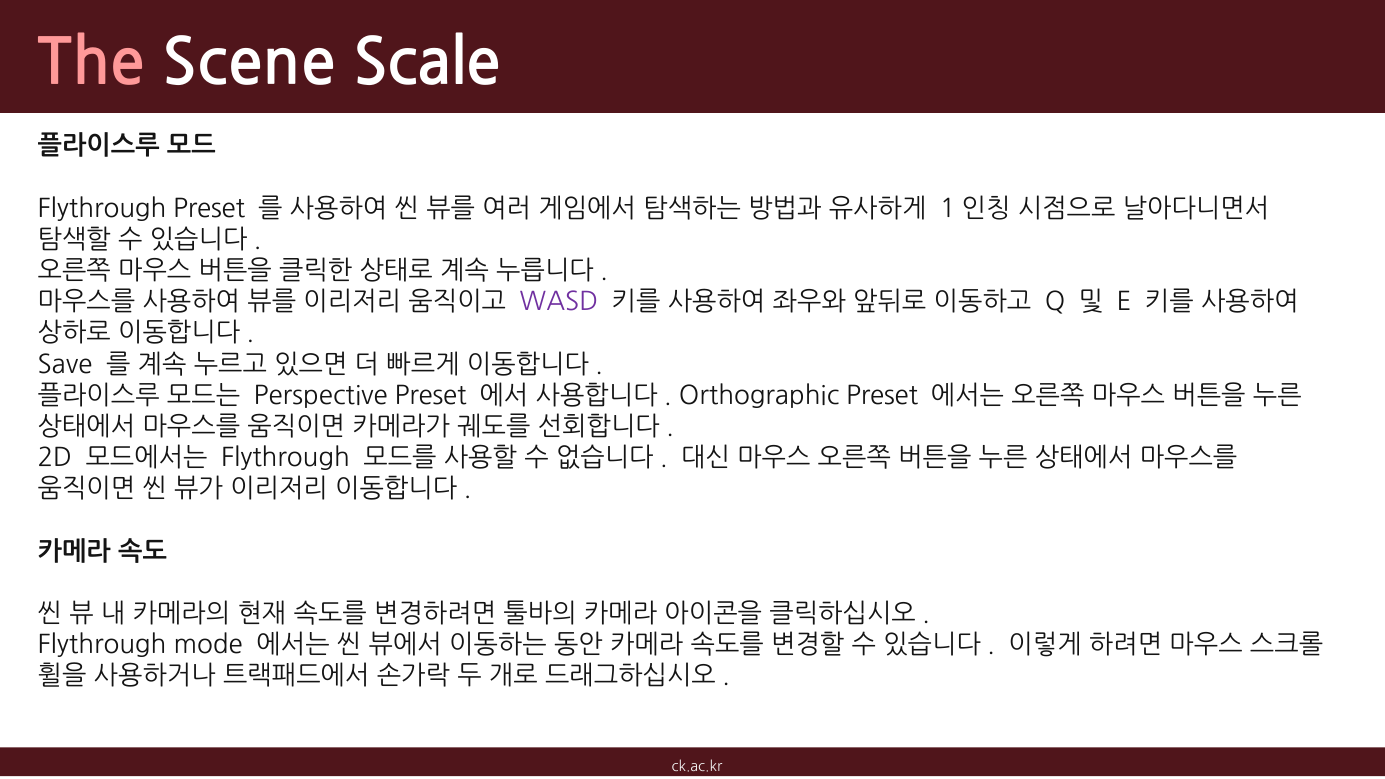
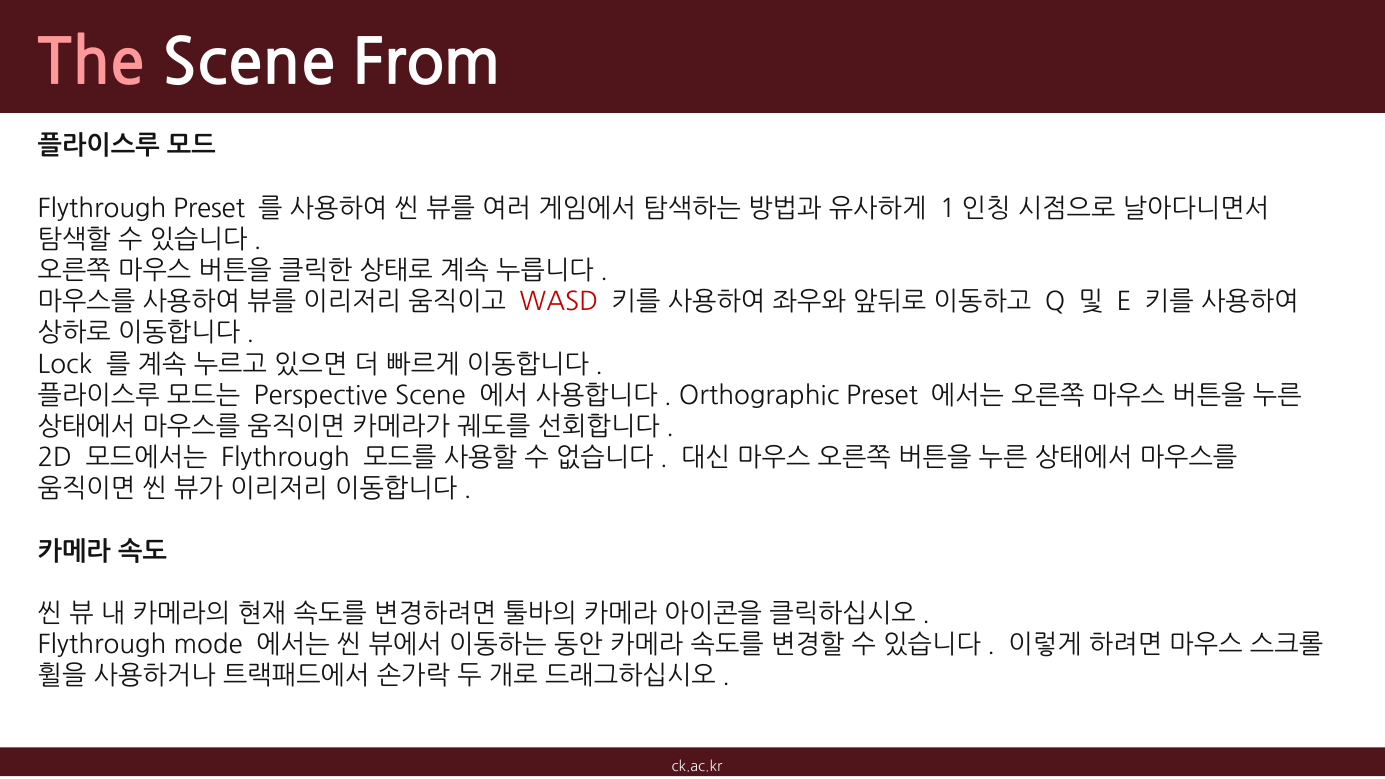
Scale: Scale -> From (427, 63)
WASD colour: purple -> red (559, 302)
Save: Save -> Lock (65, 365)
Perspective Preset: Preset -> Scene (430, 396)
